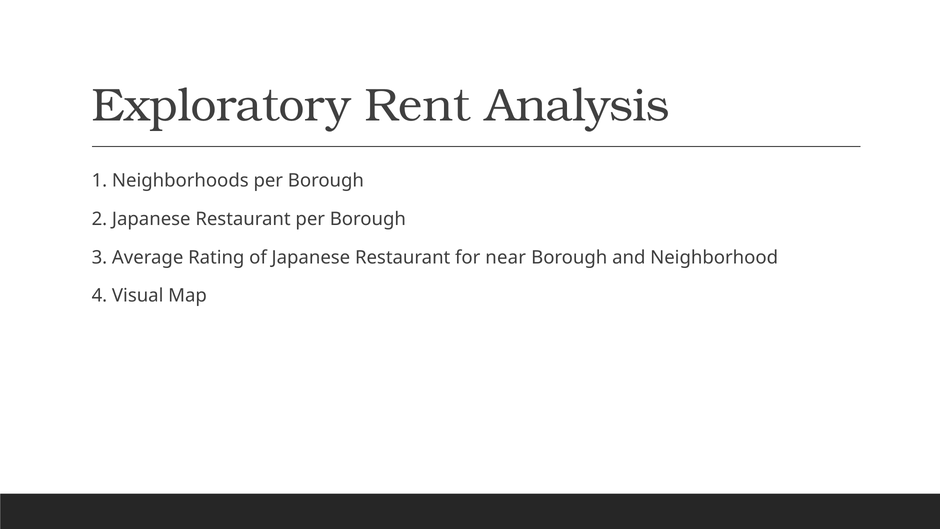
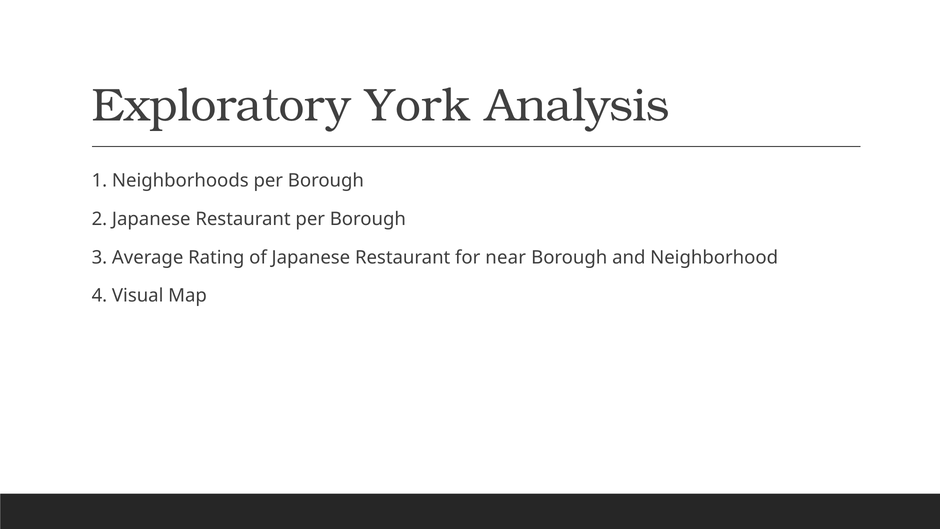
Rent: Rent -> York (418, 105)
